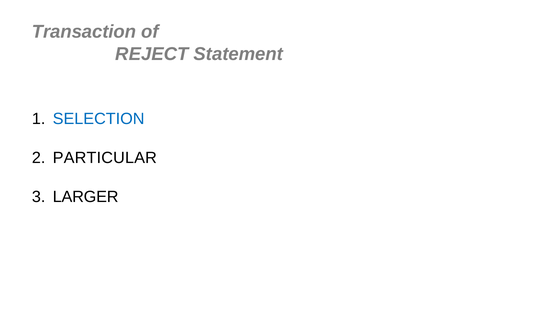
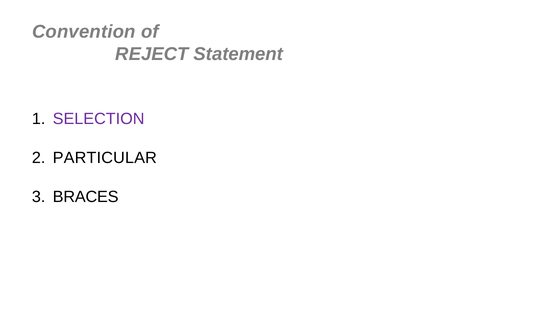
Transaction: Transaction -> Convention (84, 32)
SELECTION colour: blue -> purple (99, 119)
LARGER: LARGER -> BRACES (86, 197)
